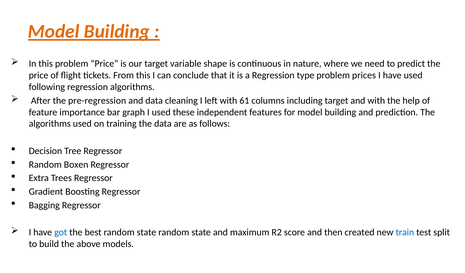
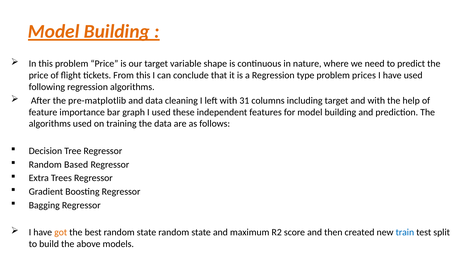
pre-regression: pre-regression -> pre-matplotlib (97, 101)
61: 61 -> 31 (244, 101)
Boxen: Boxen -> Based (76, 165)
got colour: blue -> orange (61, 233)
